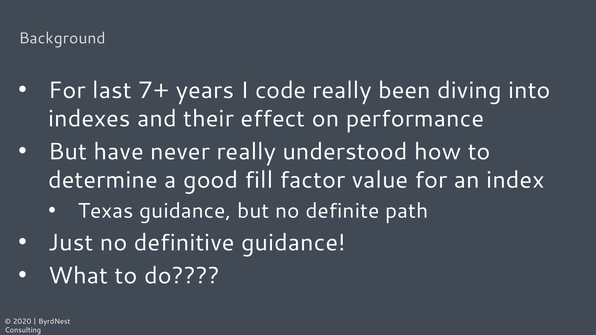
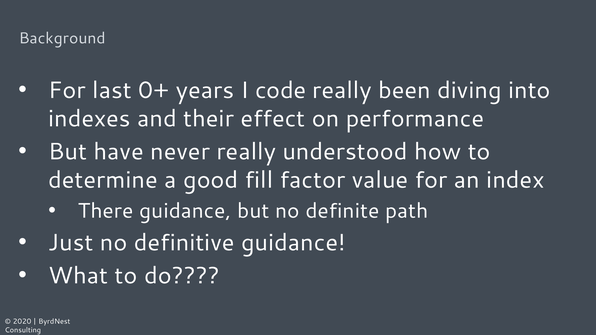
7+: 7+ -> 0+ (154, 90)
Texas: Texas -> There (106, 211)
